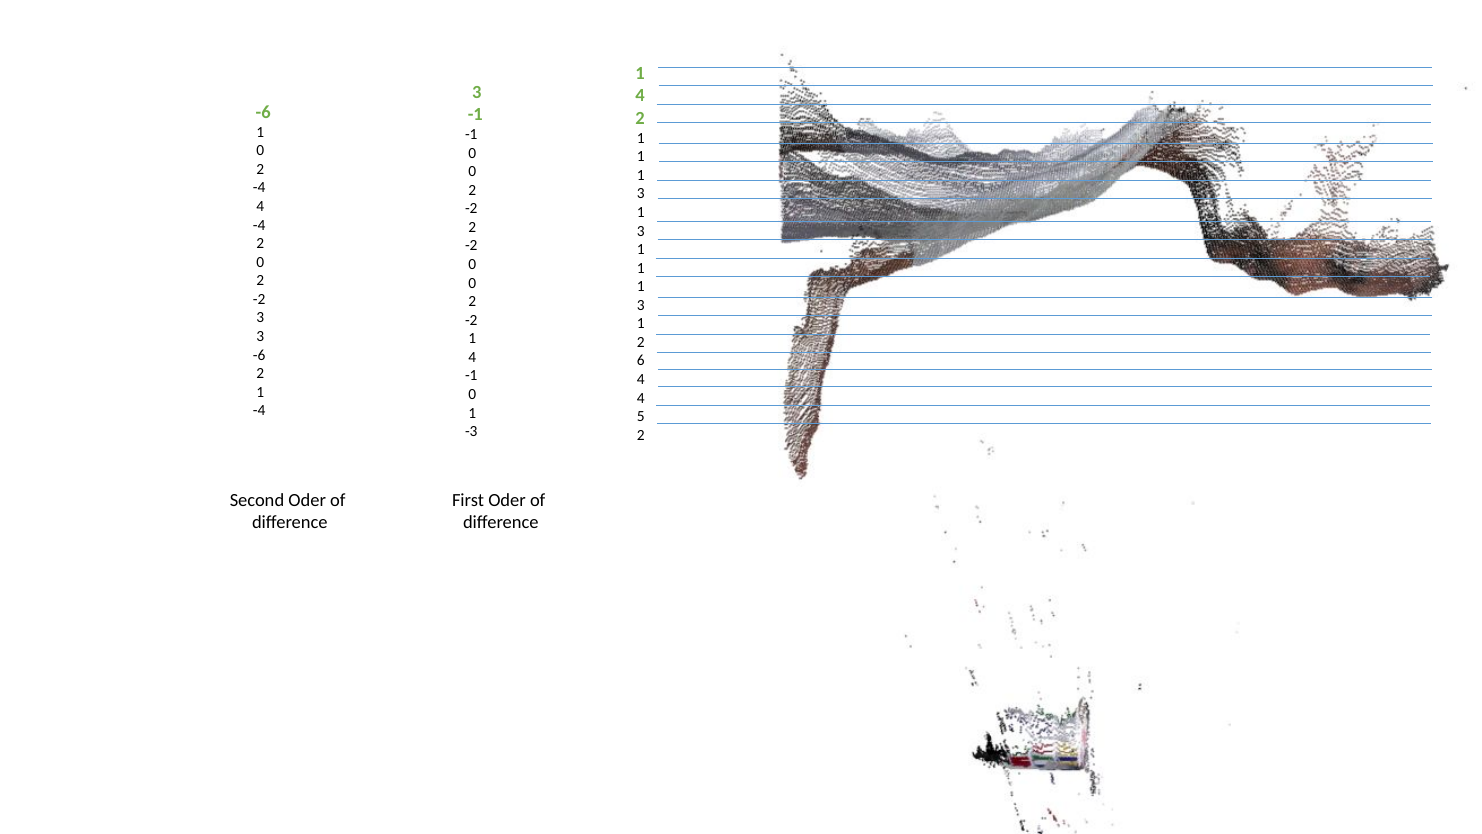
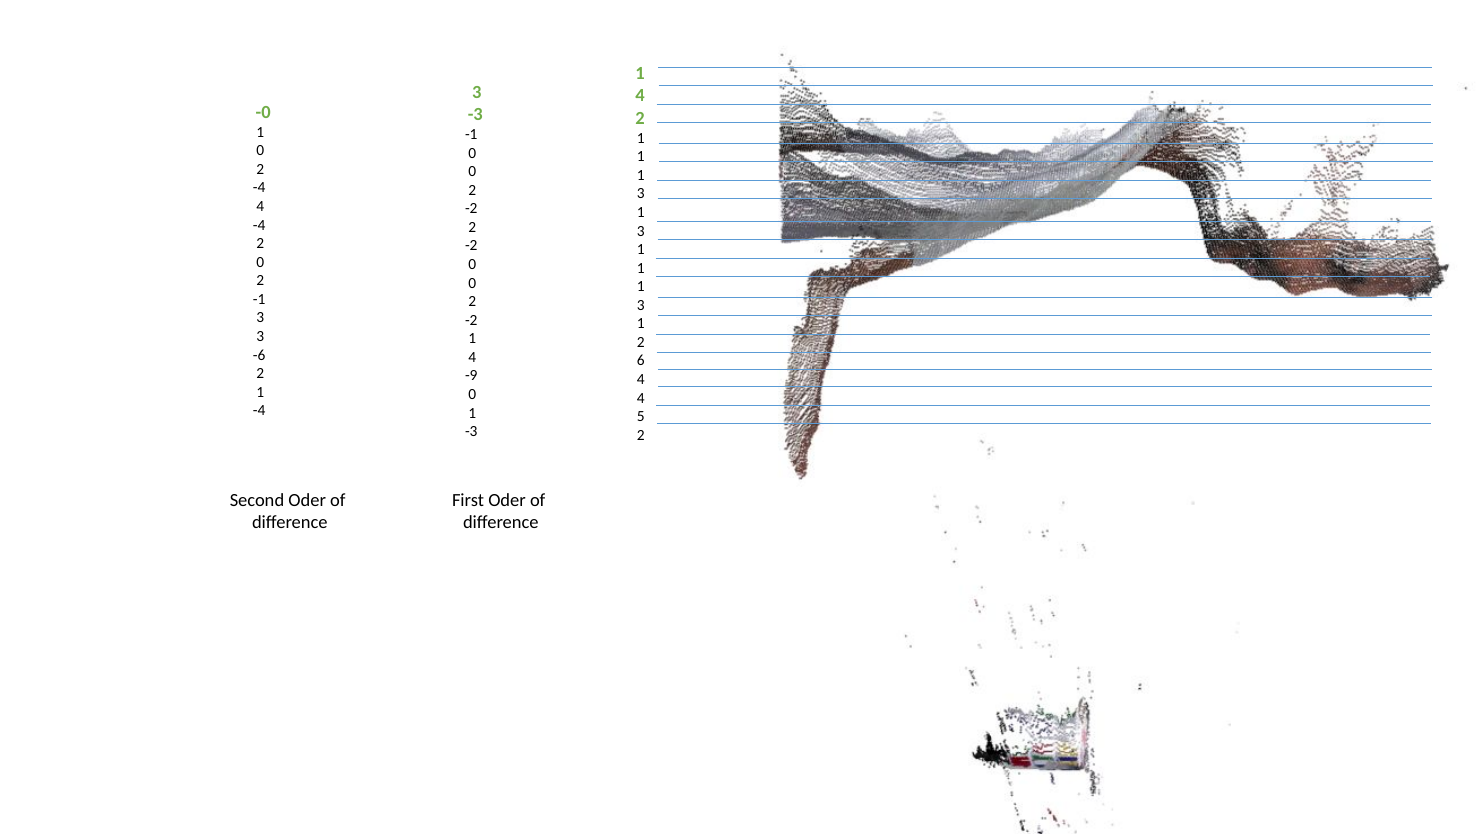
-6: -6 -> -0 (263, 112)
-1: -1 -> -3 (475, 114)
-2: -2 -> -1 (259, 299)
-1: -1 -> -9 (471, 376)
